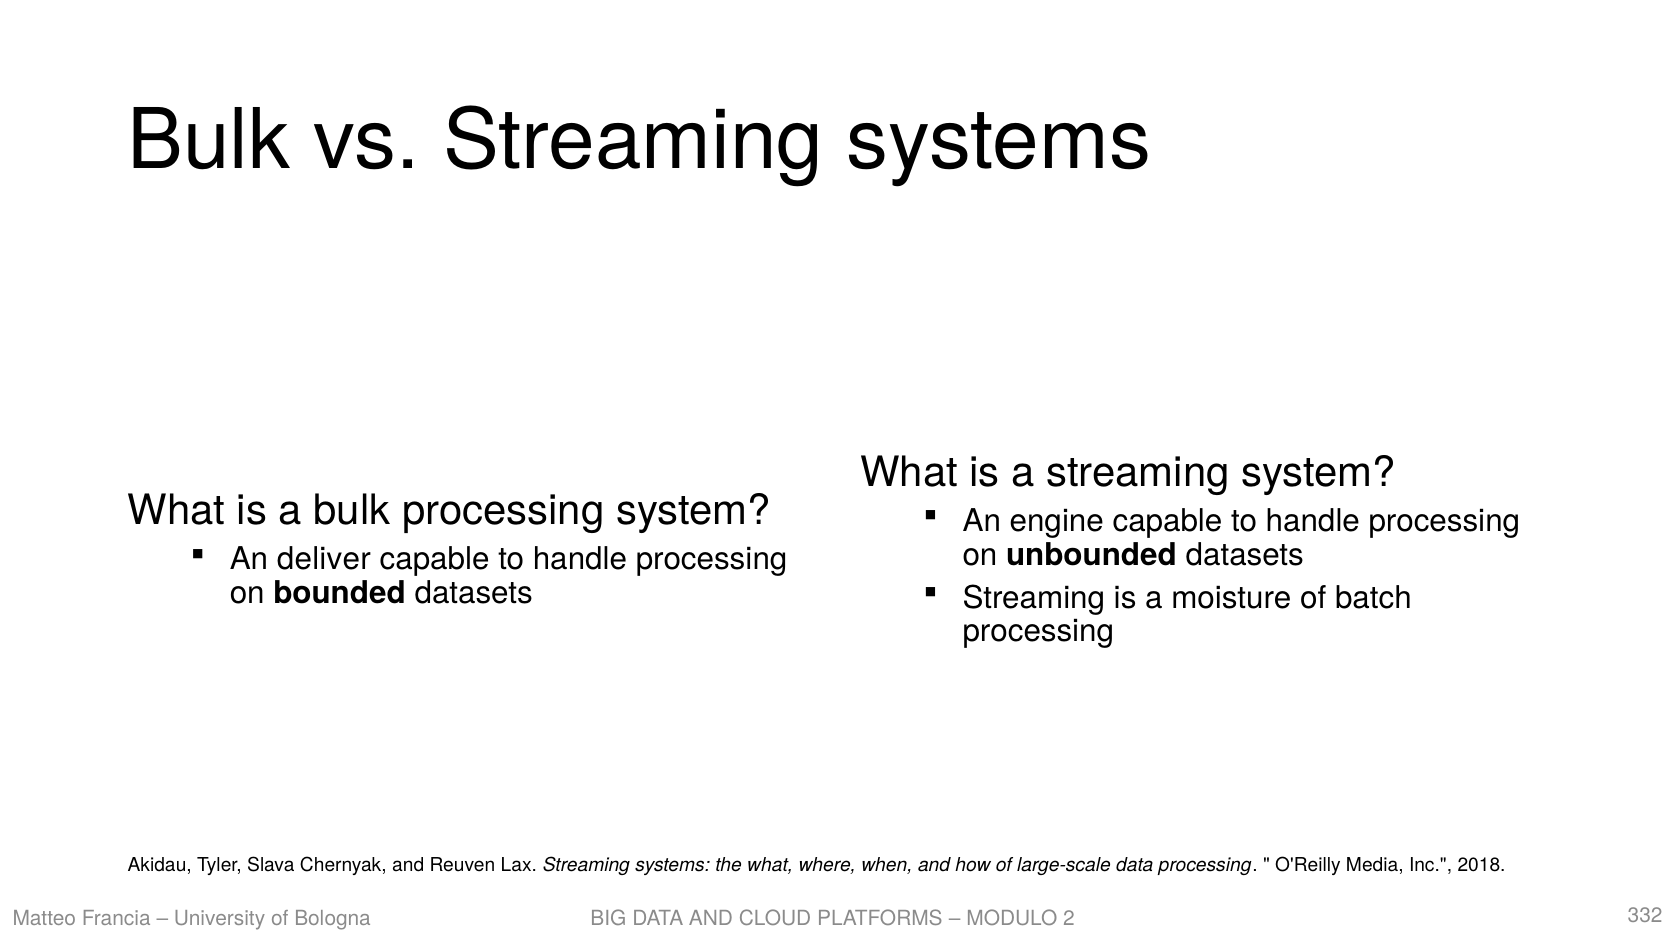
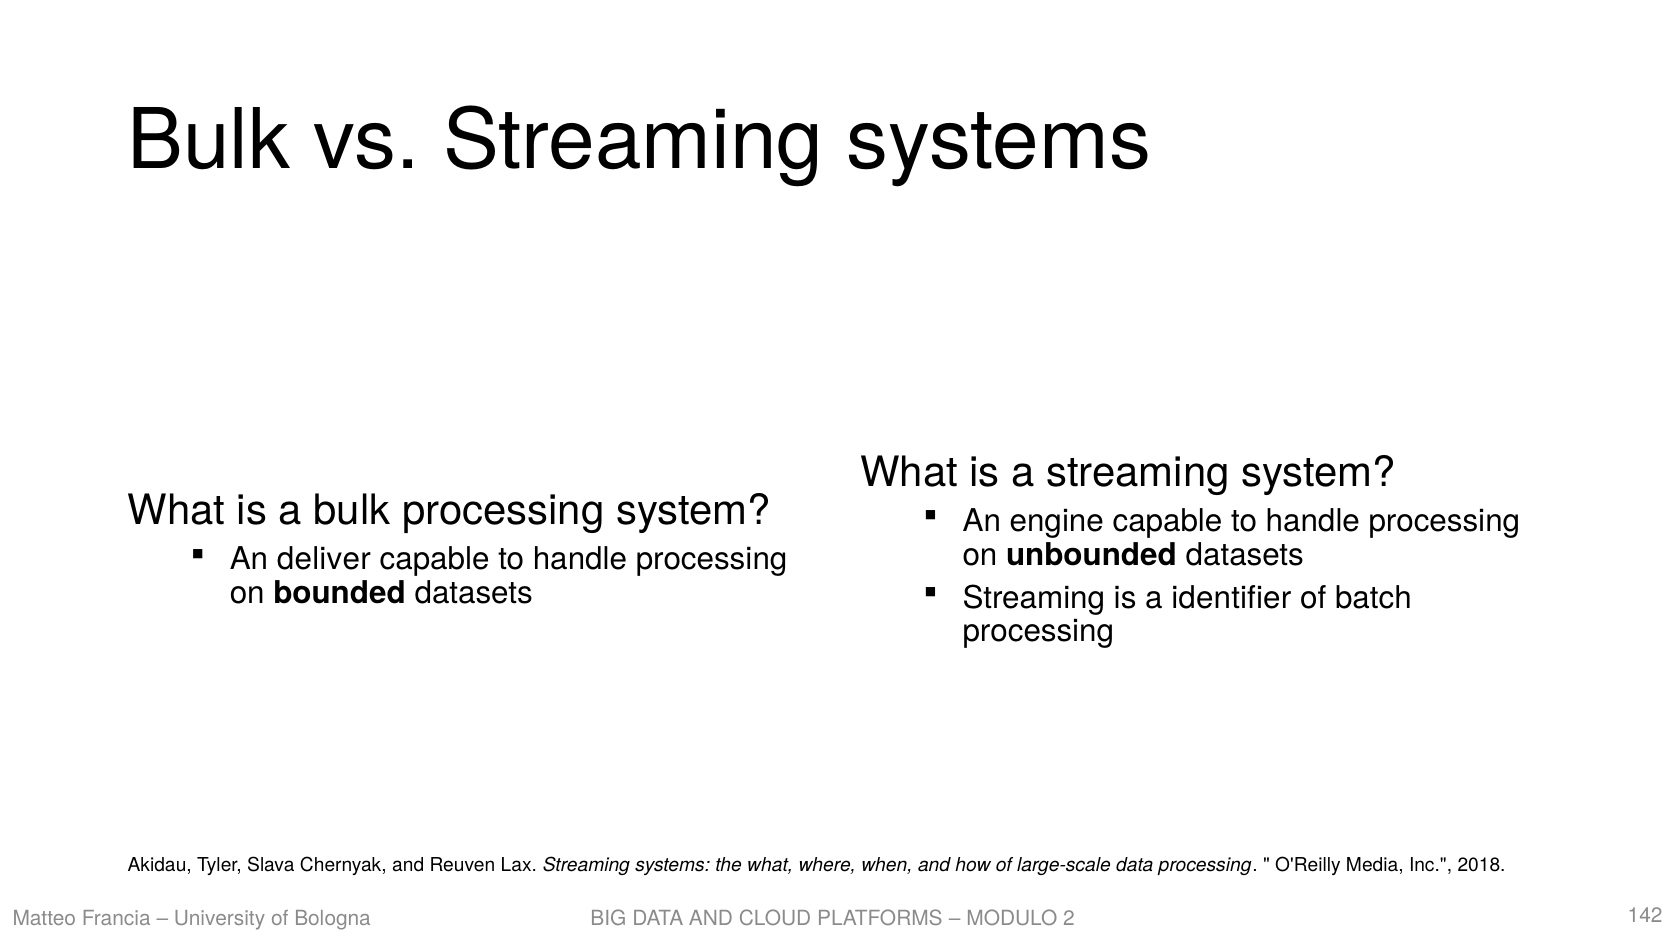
moisture: moisture -> identifier (1231, 598)
332: 332 -> 142 (1645, 916)
